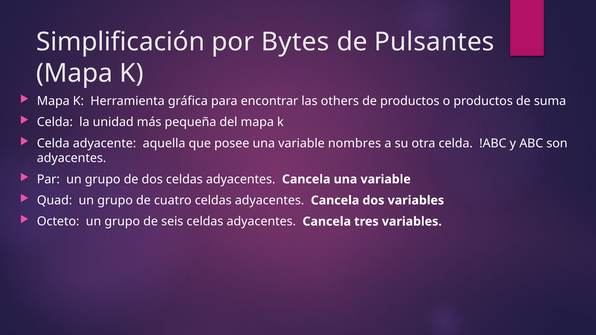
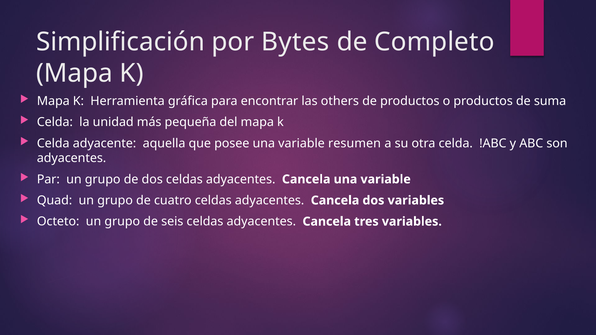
Pulsantes: Pulsantes -> Completo (434, 42)
nombres: nombres -> resumen (355, 143)
